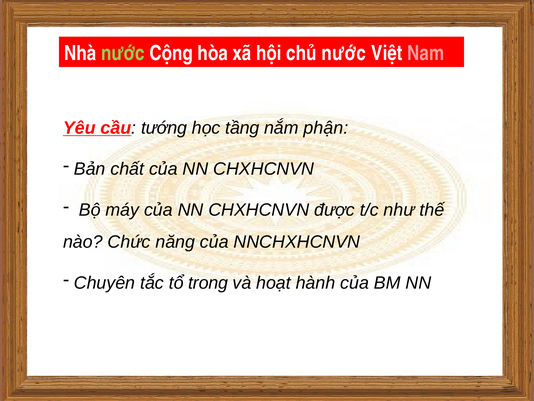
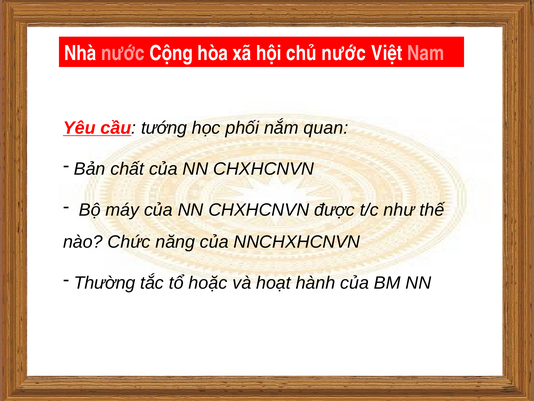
nước colour: light green -> pink (123, 53)
tầng: tầng -> phối (242, 128)
phận: phận -> quan (326, 128)
Chuyên: Chuyên -> Thường (105, 283)
trong: trong -> hoặc (208, 283)
